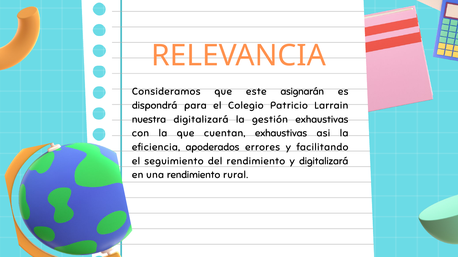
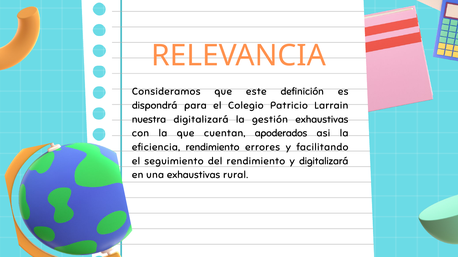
asignarán: asignarán -> definición (302, 92)
cuentan exhaustivas: exhaustivas -> apoderados (281, 134)
eficiencia apoderados: apoderados -> rendimiento (213, 148)
una rendimiento: rendimiento -> exhaustivas (194, 175)
